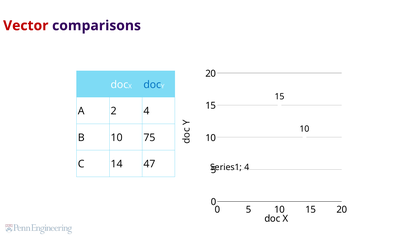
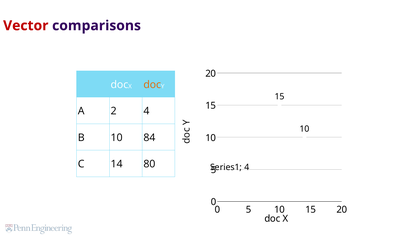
doc colour: blue -> orange (152, 84)
75: 75 -> 84 (149, 137)
47: 47 -> 80 (149, 164)
